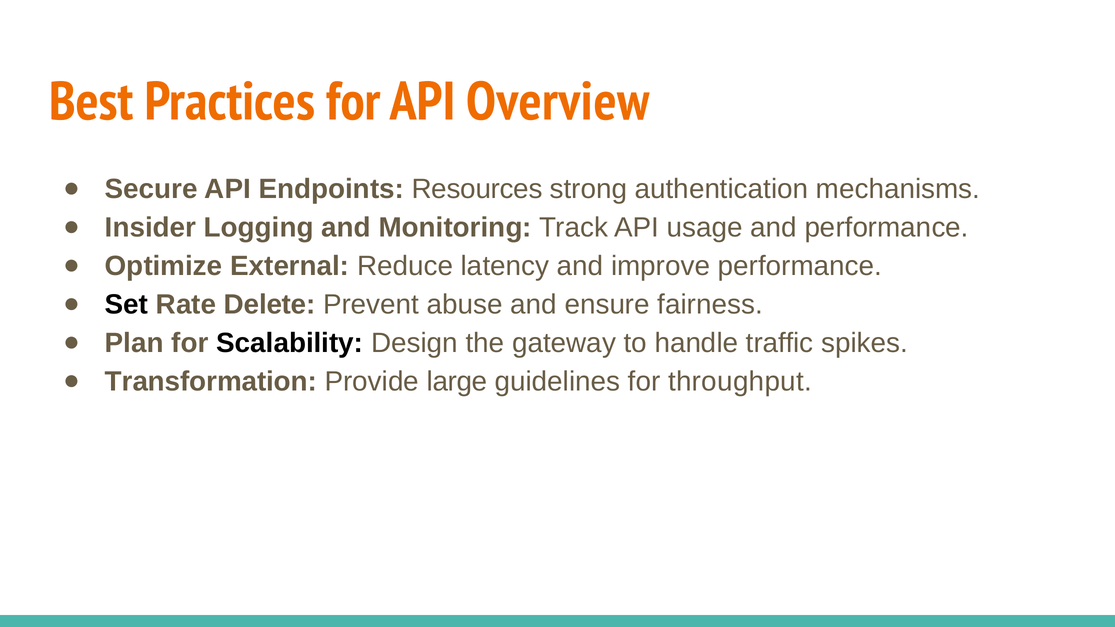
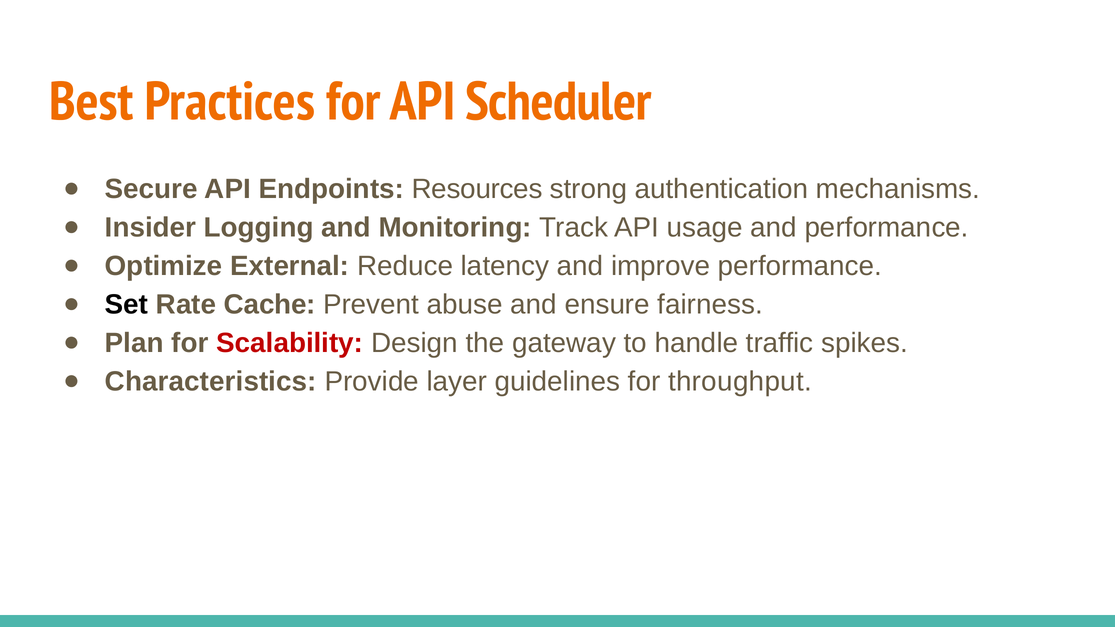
Overview: Overview -> Scheduler (558, 102)
Delete: Delete -> Cache (270, 305)
Scalability colour: black -> red (290, 343)
Transformation: Transformation -> Characteristics (211, 382)
large: large -> layer (457, 382)
